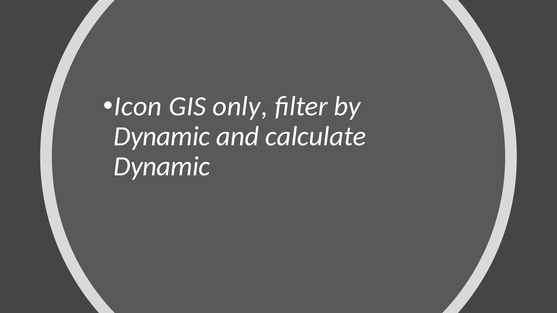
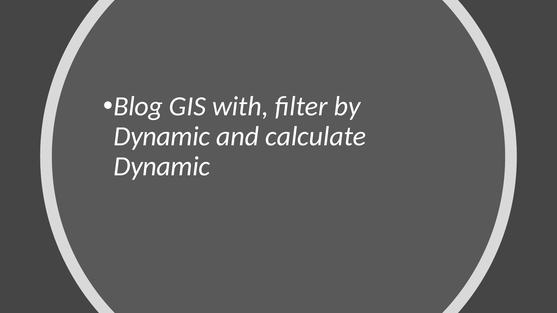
Icon: Icon -> Blog (138, 106)
only: only -> with (240, 106)
